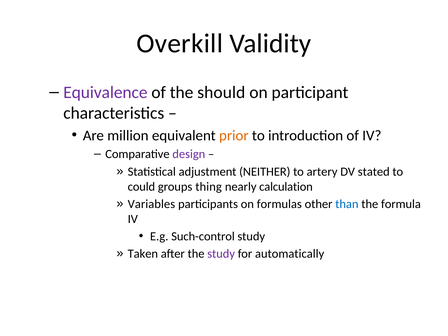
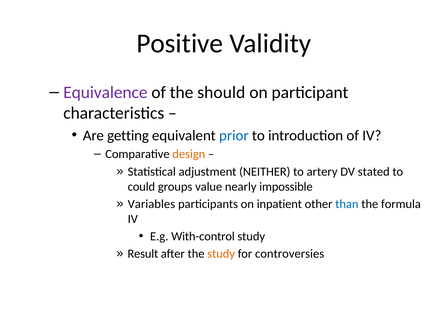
Overkill: Overkill -> Positive (180, 43)
million: million -> getting (128, 135)
prior colour: orange -> blue (234, 135)
design colour: purple -> orange (189, 154)
thing: thing -> value (209, 187)
calculation: calculation -> impossible (286, 187)
formulas: formulas -> inpatient (279, 204)
Such-control: Such-control -> With-control (203, 236)
Taken: Taken -> Result (143, 254)
study colour: purple -> orange (221, 254)
automatically: automatically -> controversies (290, 254)
